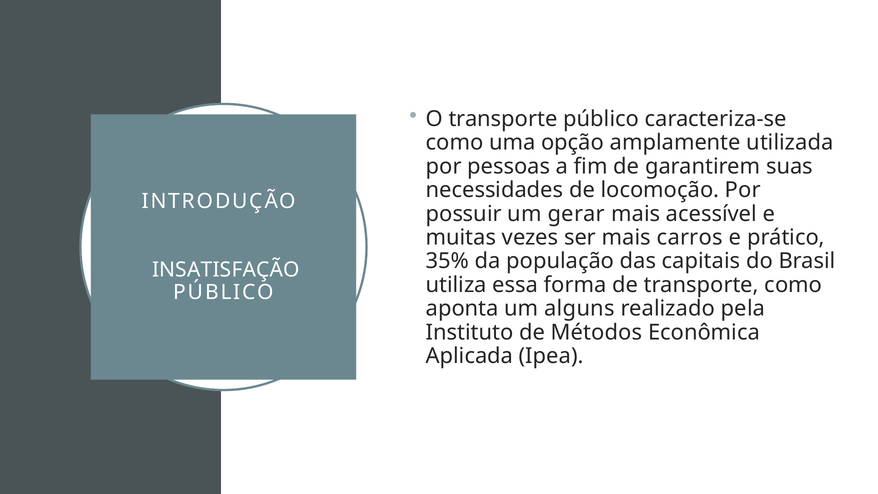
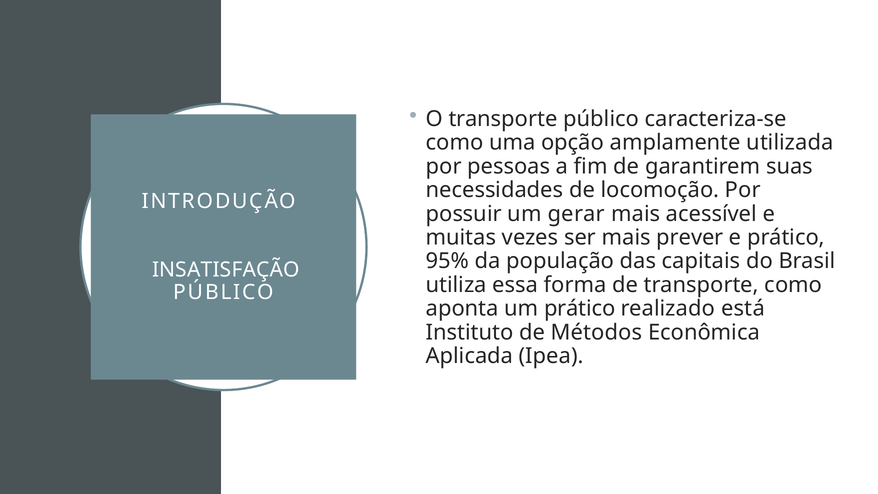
carros: carros -> prever (690, 237)
35%: 35% -> 95% (447, 261)
um alguns: alguns -> prático (580, 309)
pela: pela -> está (743, 309)
